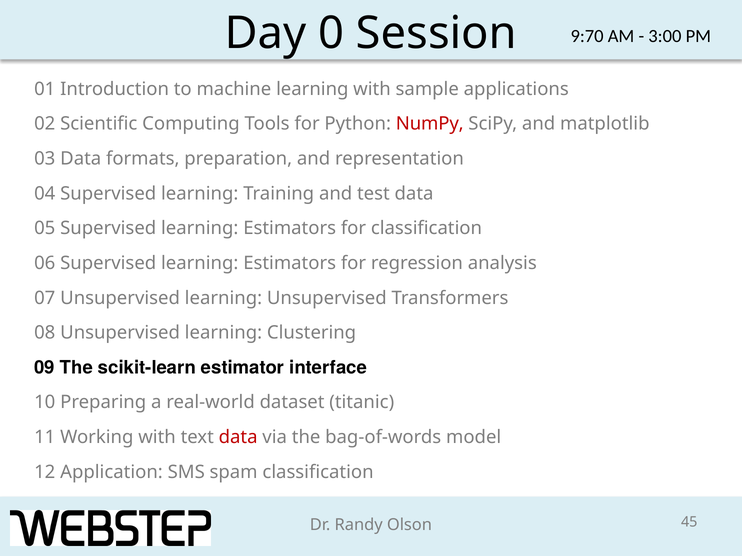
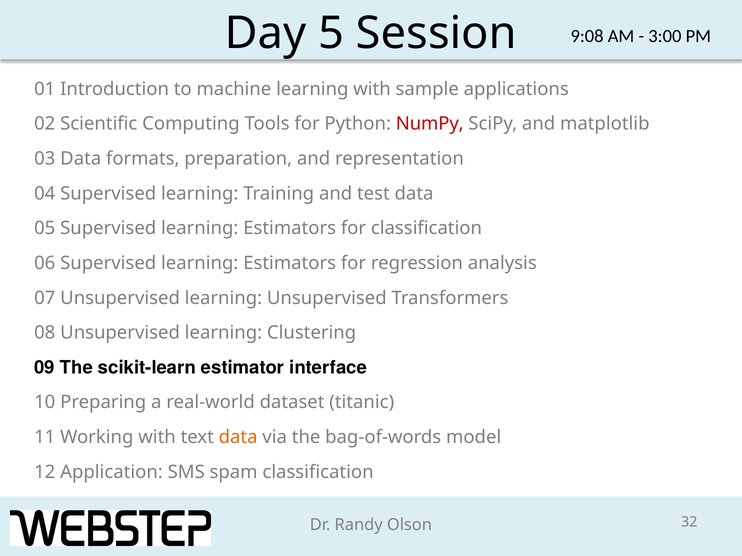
0: 0 -> 5 (331, 33)
9:70: 9:70 -> 9:08 (587, 36)
data colour: red -> orange (238, 438)
45: 45 -> 32 (689, 523)
